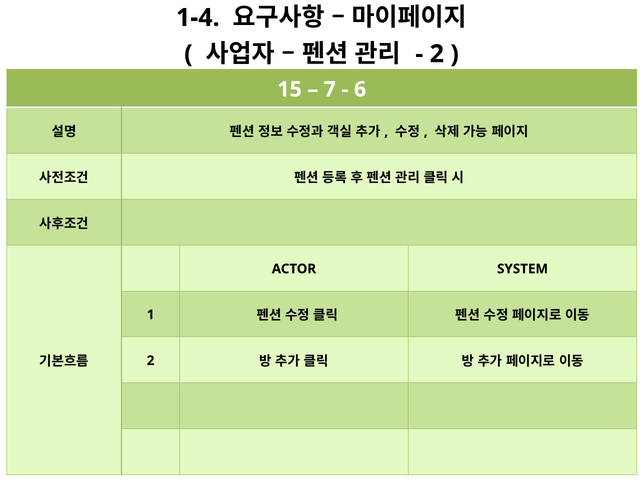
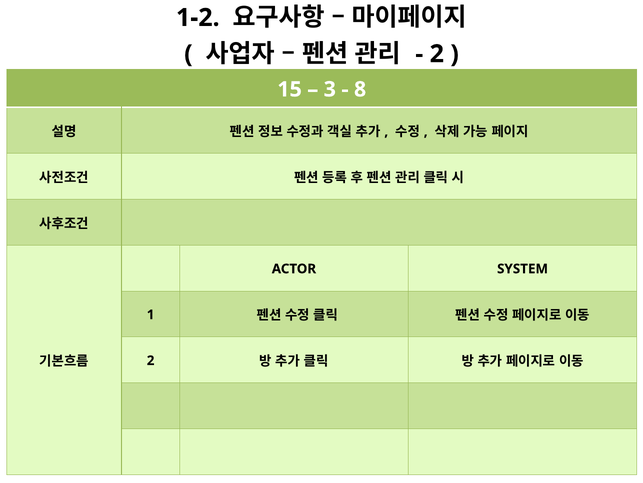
1-4: 1-4 -> 1-2 (198, 18)
7: 7 -> 3 (330, 89)
6: 6 -> 8 (360, 89)
